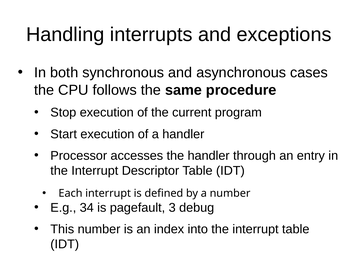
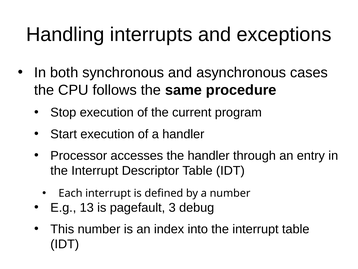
34: 34 -> 13 (87, 207)
